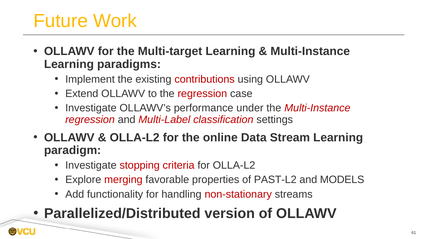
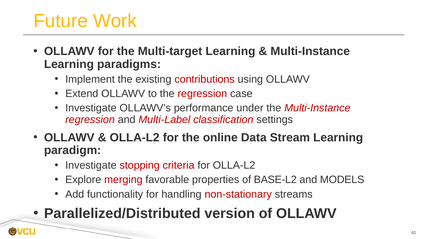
PAST-L2: PAST-L2 -> BASE-L2 (275, 180)
